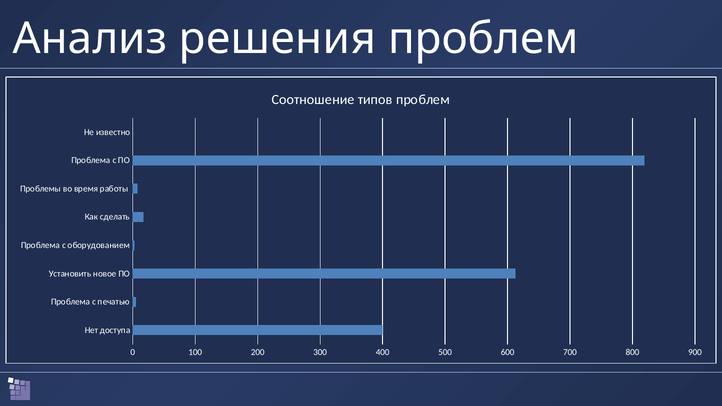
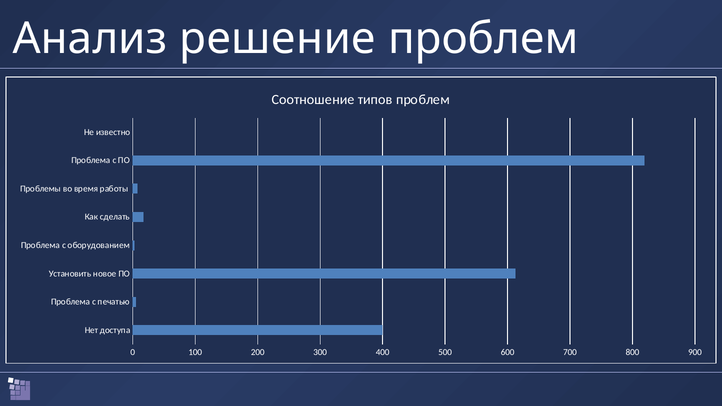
решения: решения -> решение (278, 39)
